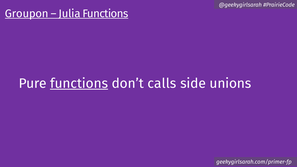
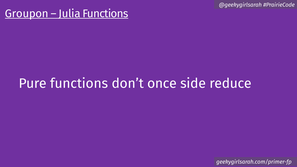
functions underline: present -> none (79, 83)
calls: calls -> once (162, 83)
unions: unions -> reduce (230, 83)
